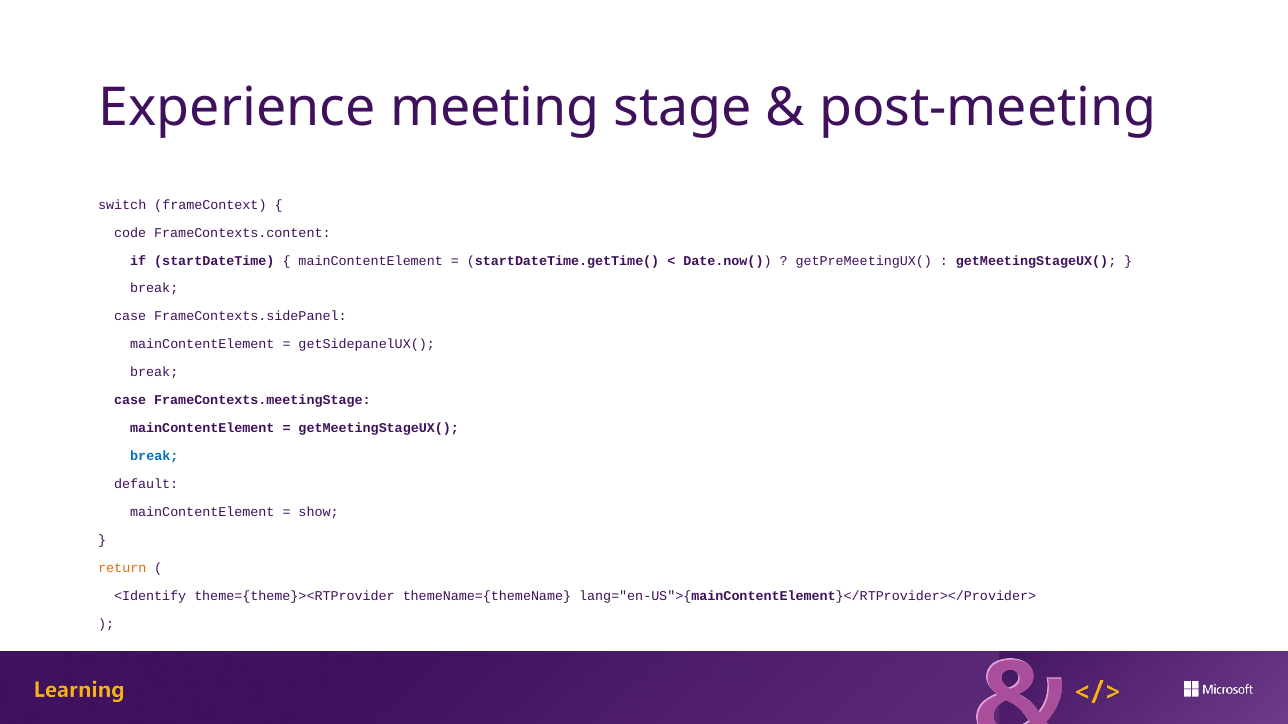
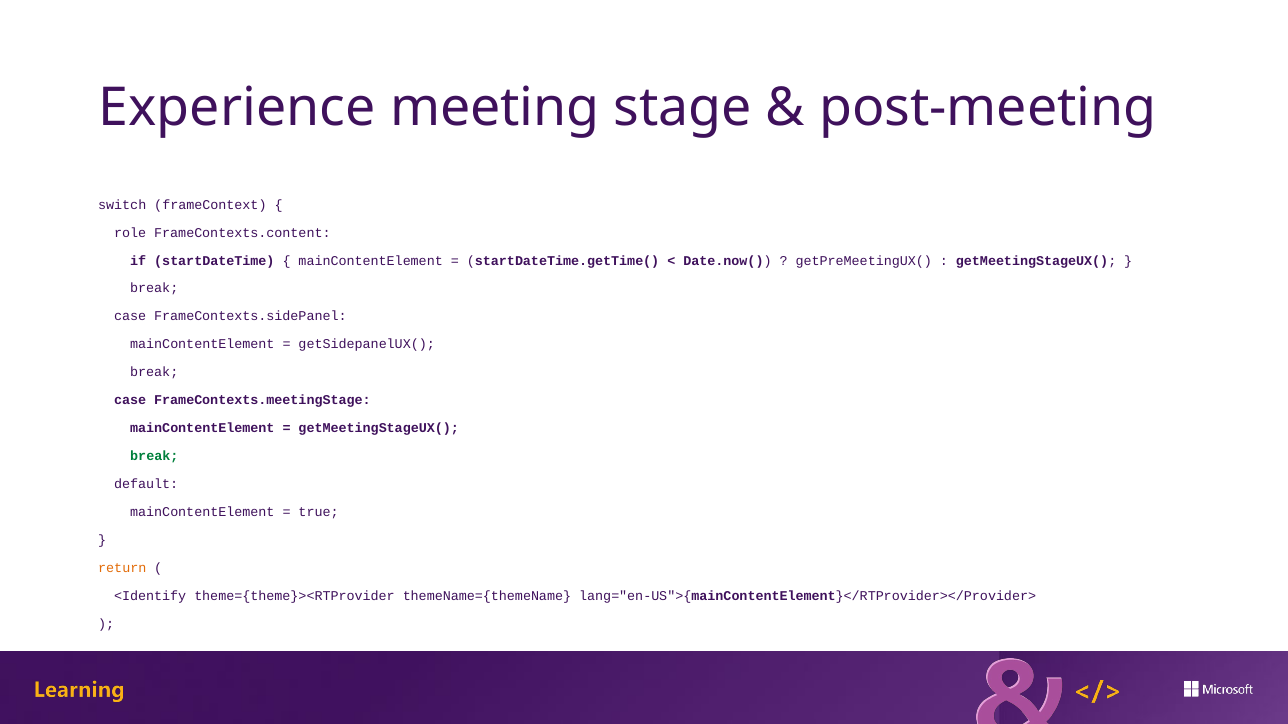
code: code -> role (130, 233)
break colour: blue -> green (154, 456)
show: show -> true (319, 512)
